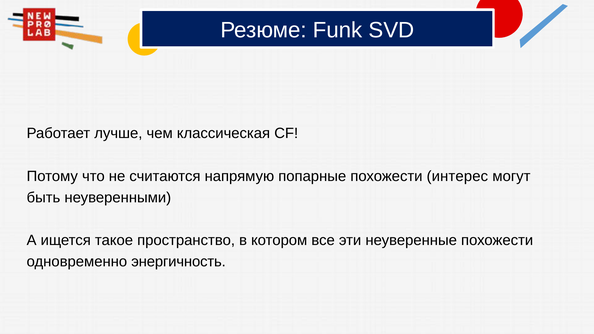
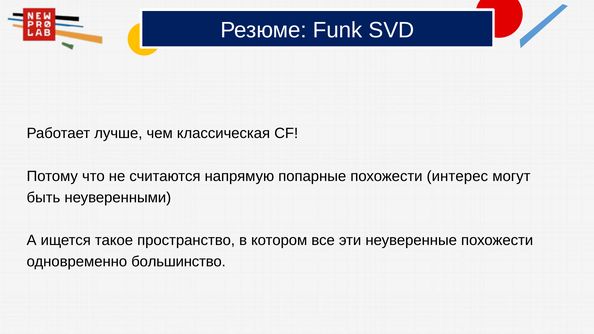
энергичность: энергичность -> большинство (179, 262)
